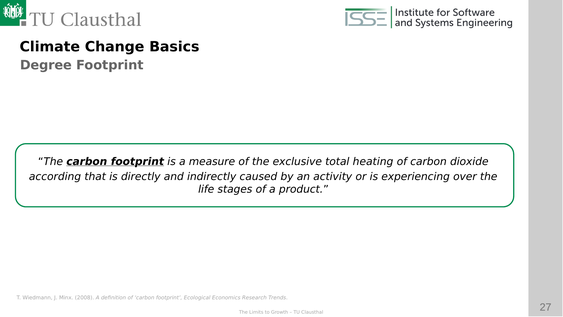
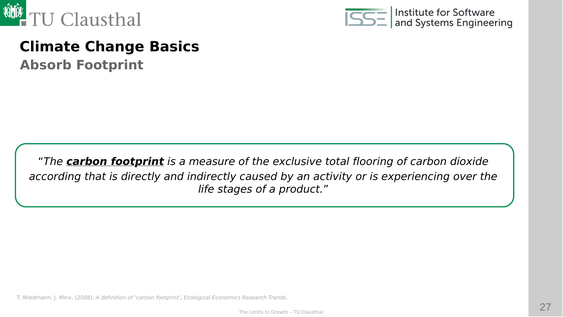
Degree: Degree -> Absorb (46, 65)
heating: heating -> flooring (373, 162)
